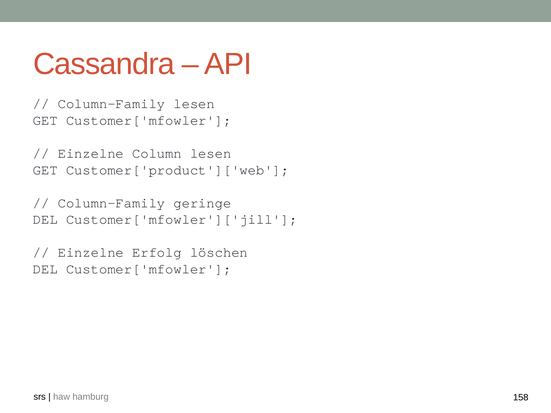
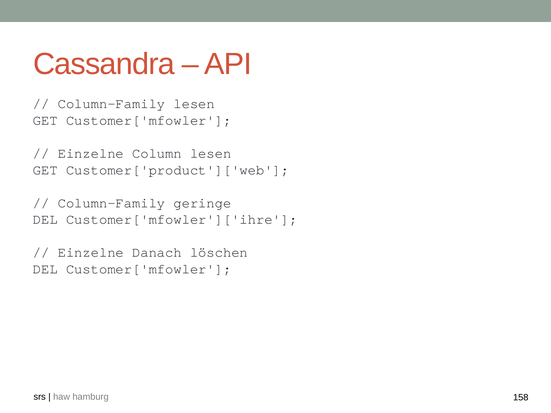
Customer['mfowler']['jill: Customer['mfowler']['jill -> Customer['mfowler']['ihre (182, 220)
Erfolg: Erfolg -> Danach (157, 253)
